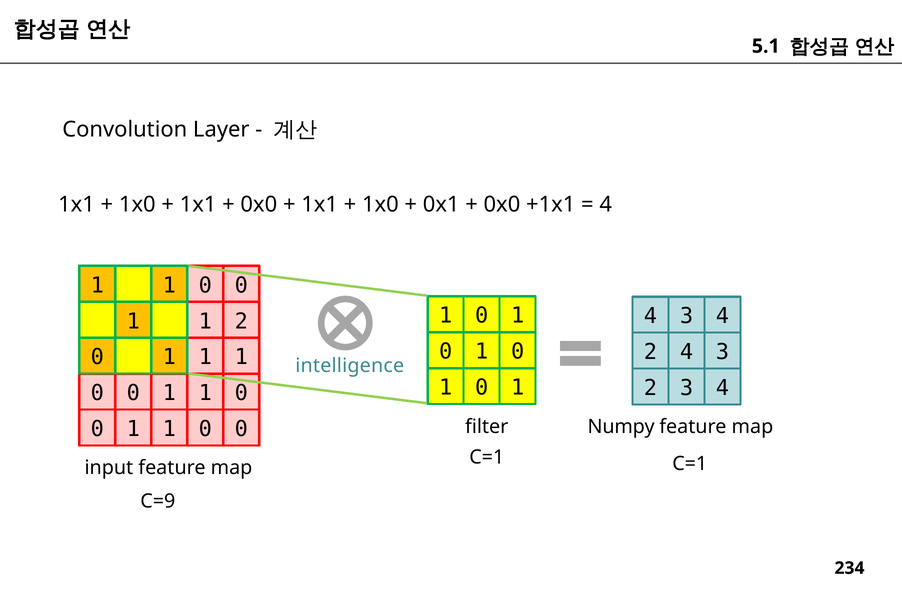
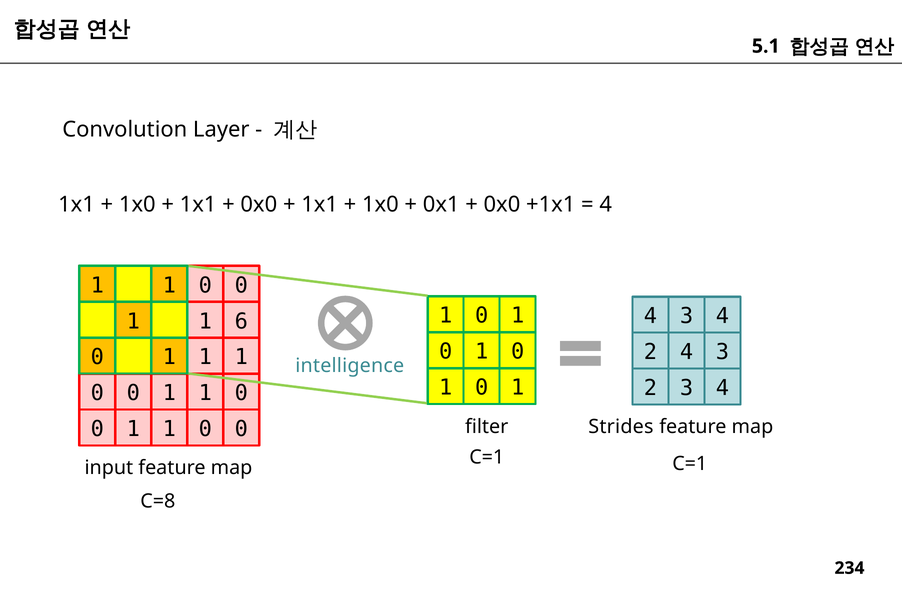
1 2: 2 -> 6 (241, 322)
Numpy: Numpy -> Strides (621, 427)
C=9: C=9 -> C=8 (158, 502)
